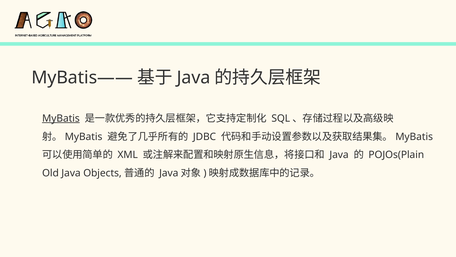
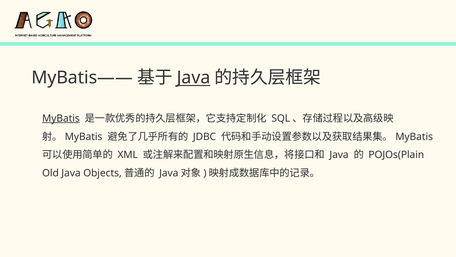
Java underline: none -> present (194, 78)
